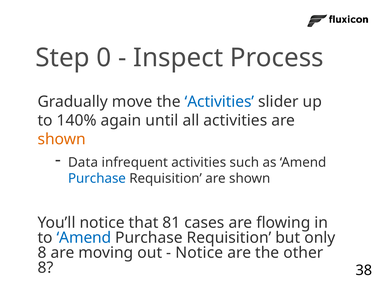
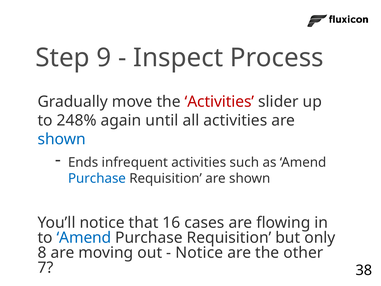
0: 0 -> 9 (104, 58)
Activities colour: blue -> red (219, 102)
140%: 140% -> 248% (77, 120)
shown colour: orange -> blue (62, 139)
Data: Data -> Ends (83, 162)
81: 81 -> 16 (171, 223)
8: 8 -> 7 (45, 268)
